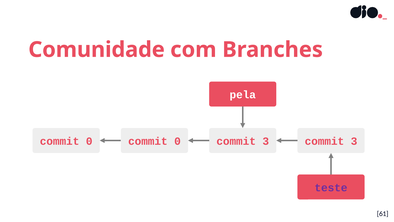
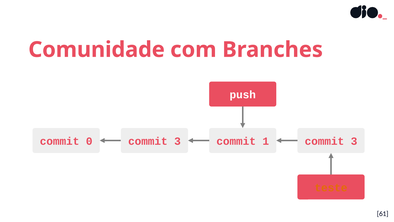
pela: pela -> push (243, 95)
0: 0 -> 3 (177, 141)
3: 3 -> 1 (266, 141)
teste colour: purple -> orange (331, 187)
